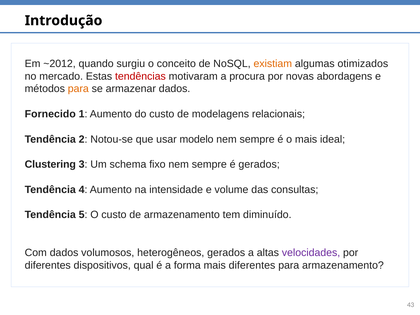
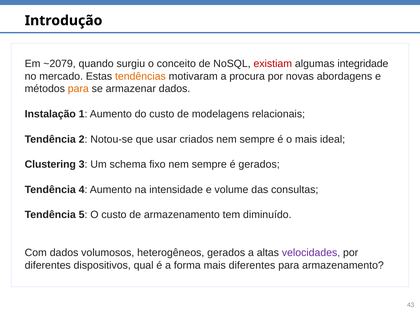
~2012: ~2012 -> ~2079 (59, 64)
existiam colour: orange -> red (273, 64)
otimizados: otimizados -> integridade (363, 64)
tendências colour: red -> orange (140, 76)
Fornecido: Fornecido -> Instalação (50, 114)
modelo: modelo -> criados (196, 139)
